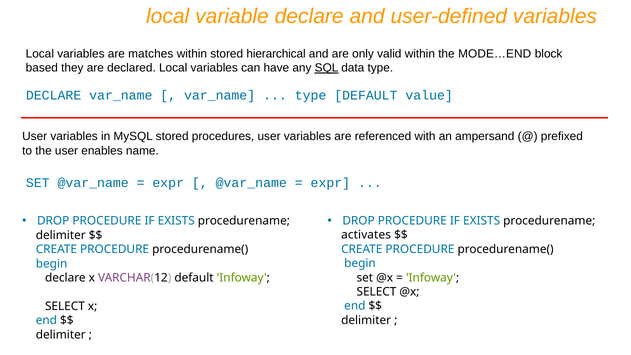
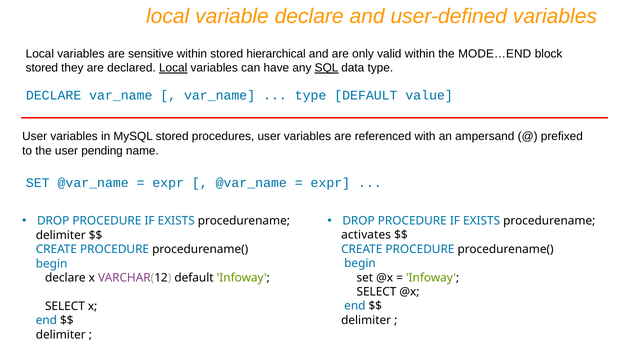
matches: matches -> sensitive (151, 54)
based: based -> stored (42, 68)
Local underline: none -> present (173, 68)
enables: enables -> pending (102, 151)
